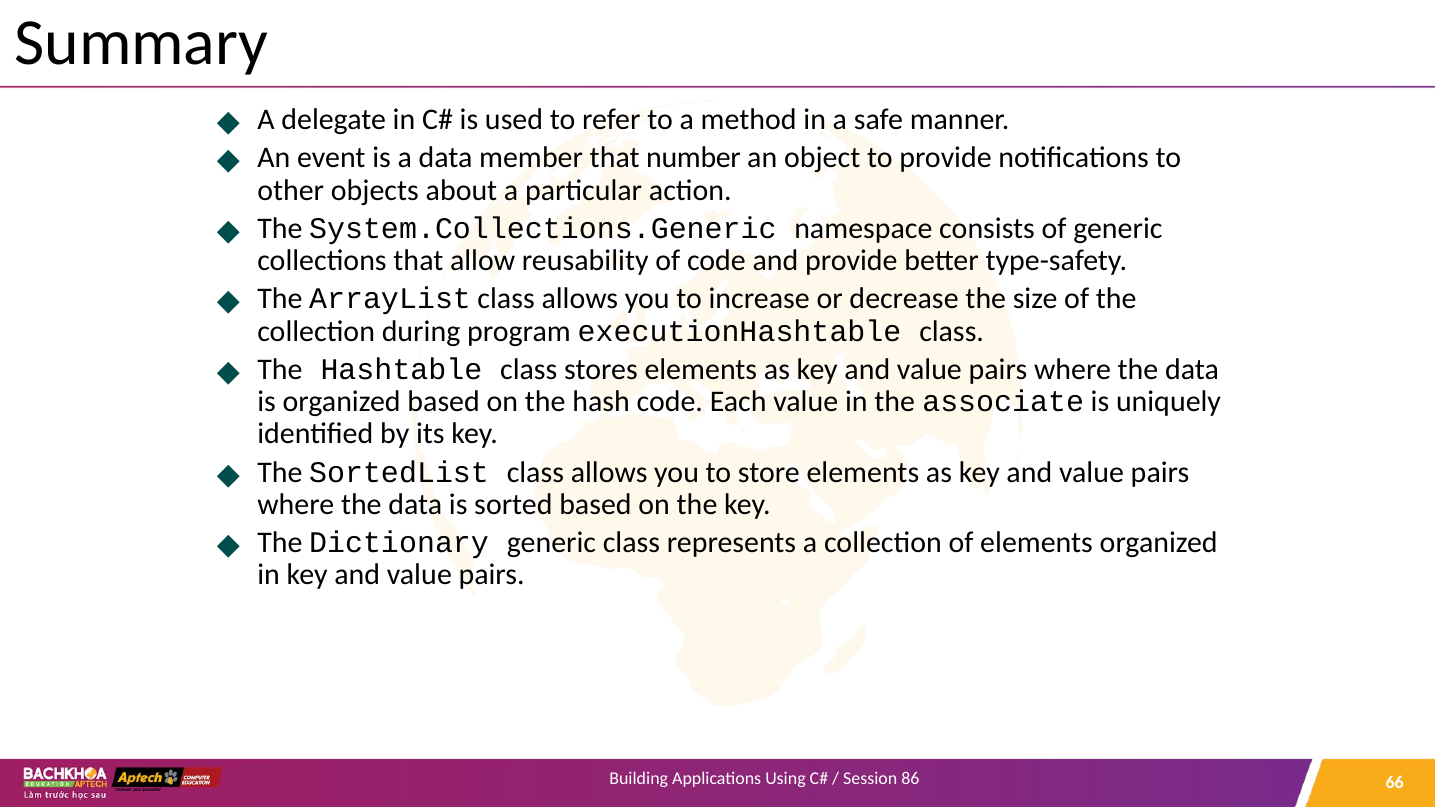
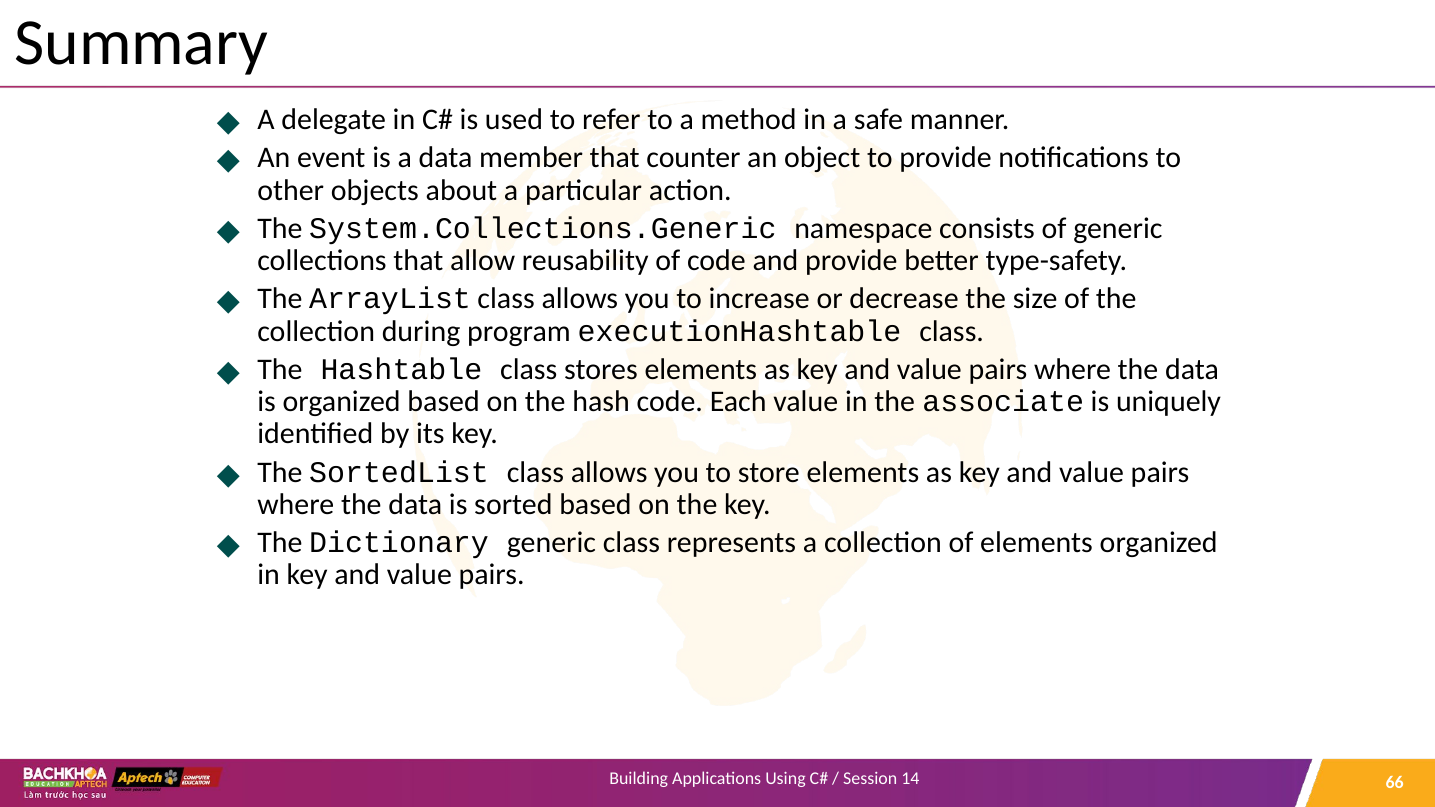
number: number -> counter (693, 158)
86: 86 -> 14 (910, 779)
